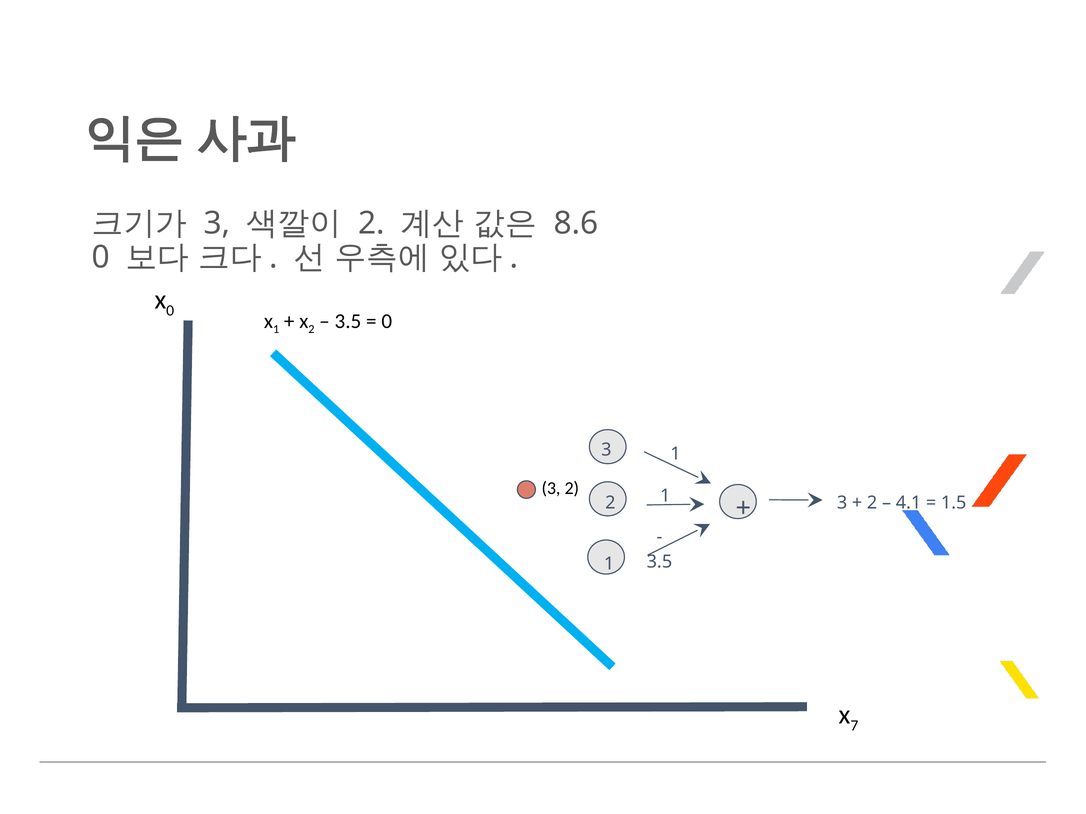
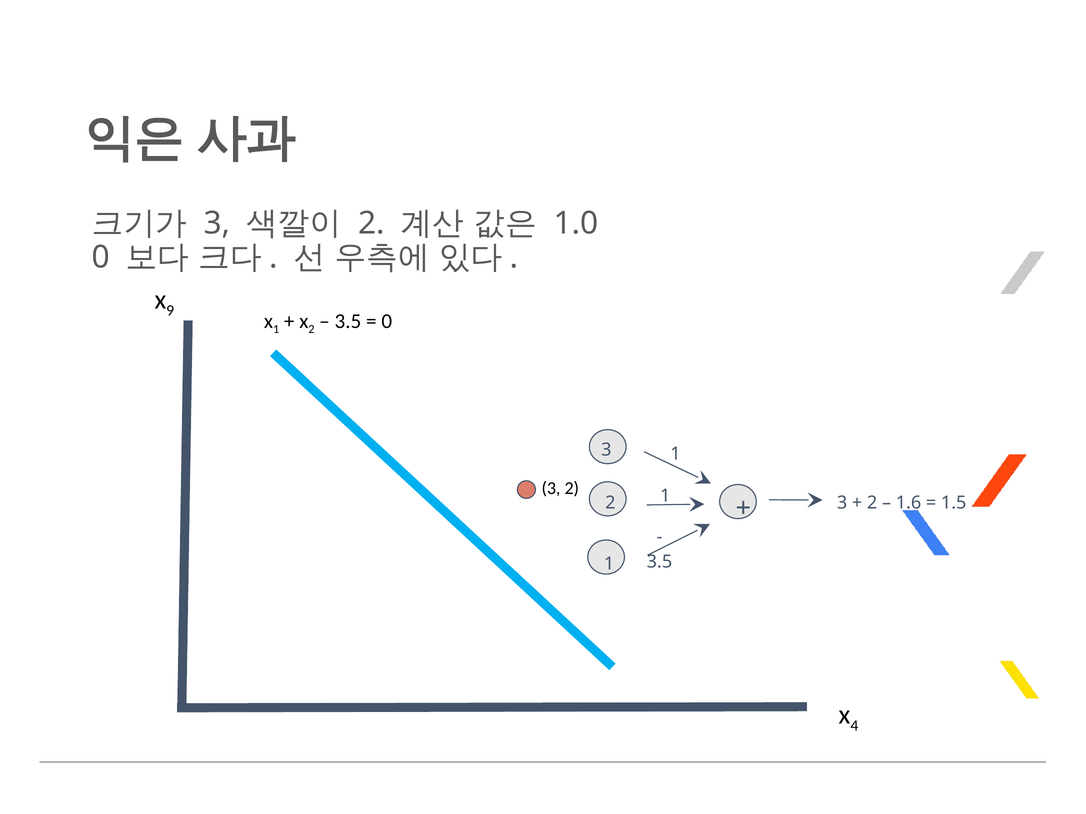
8.6: 8.6 -> 1.0 (576, 223)
0: 0 -> 9 (170, 311)
4.1: 4.1 -> 1.6 (909, 503)
7: 7 -> 4 (854, 726)
